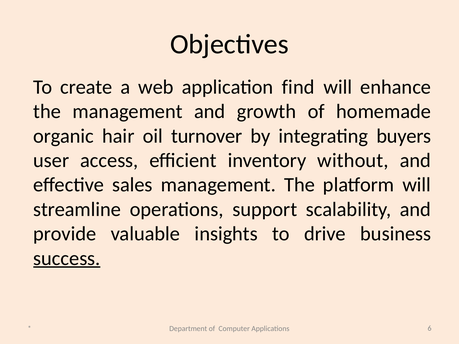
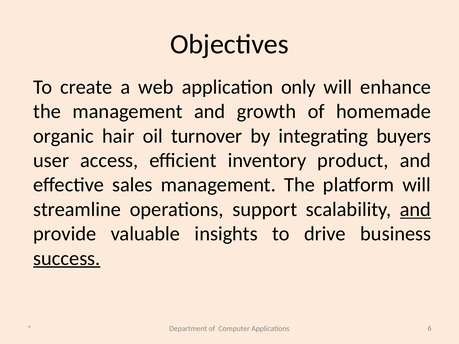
find: find -> only (298, 87)
without: without -> product (353, 161)
and underline: none -> present (415, 210)
